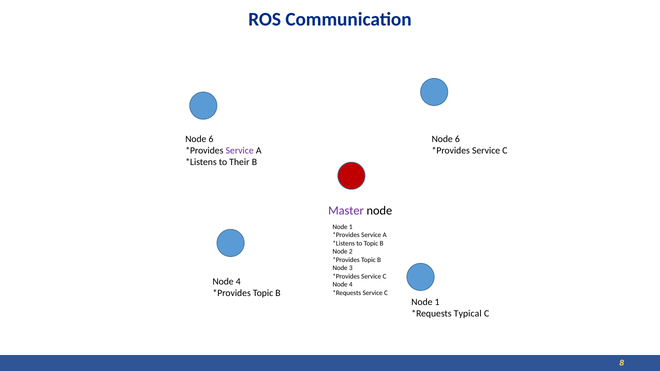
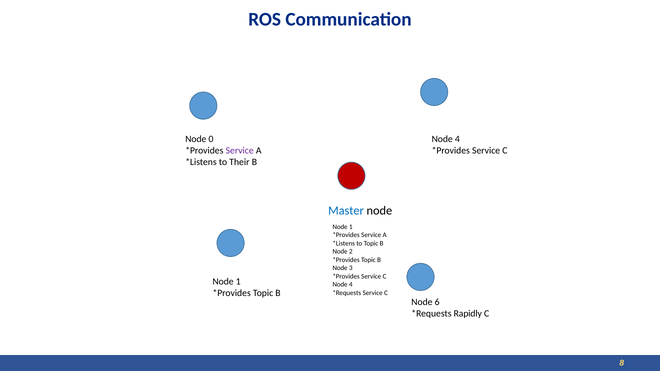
6: 6 -> 4 (457, 139)
6: 6 -> 0 (211, 139)
Master colour: purple -> blue (346, 211)
4: 4 -> 1 (238, 282)
1: 1 -> 6 (437, 302)
Typical: Typical -> Rapidly (468, 314)
